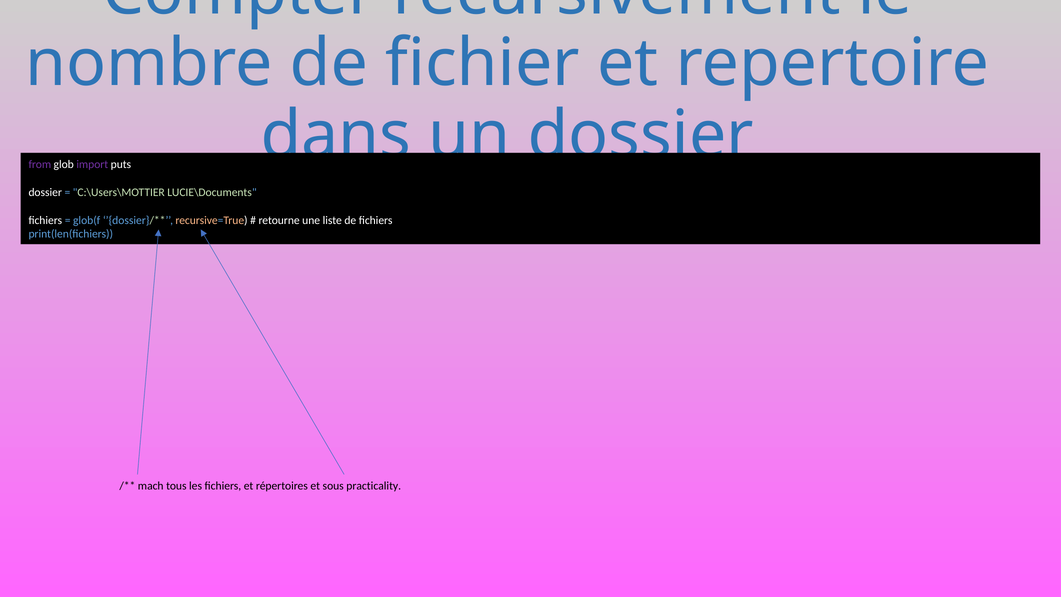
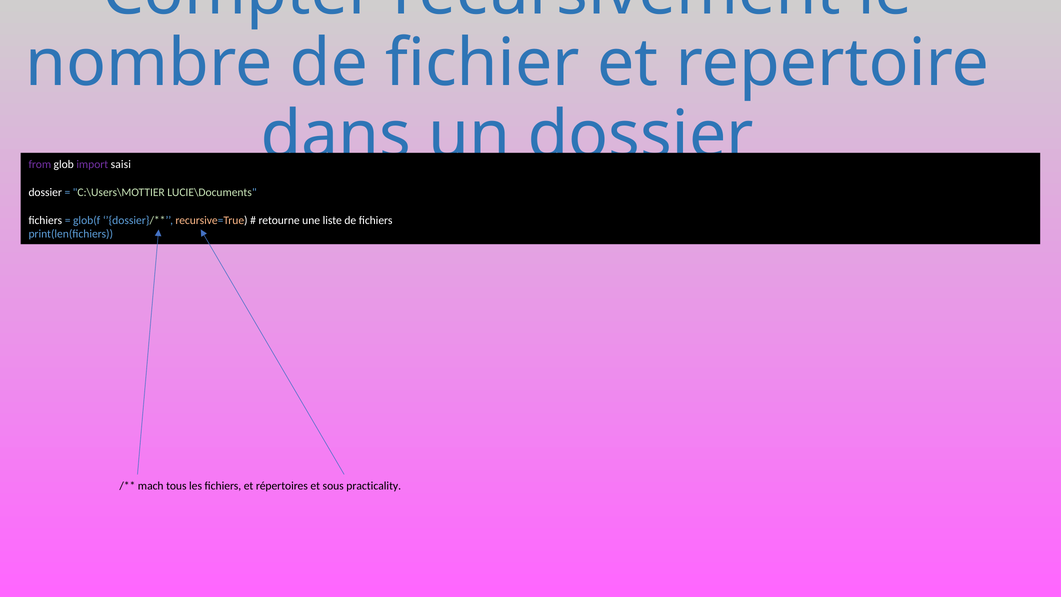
puts: puts -> saisi (121, 165)
